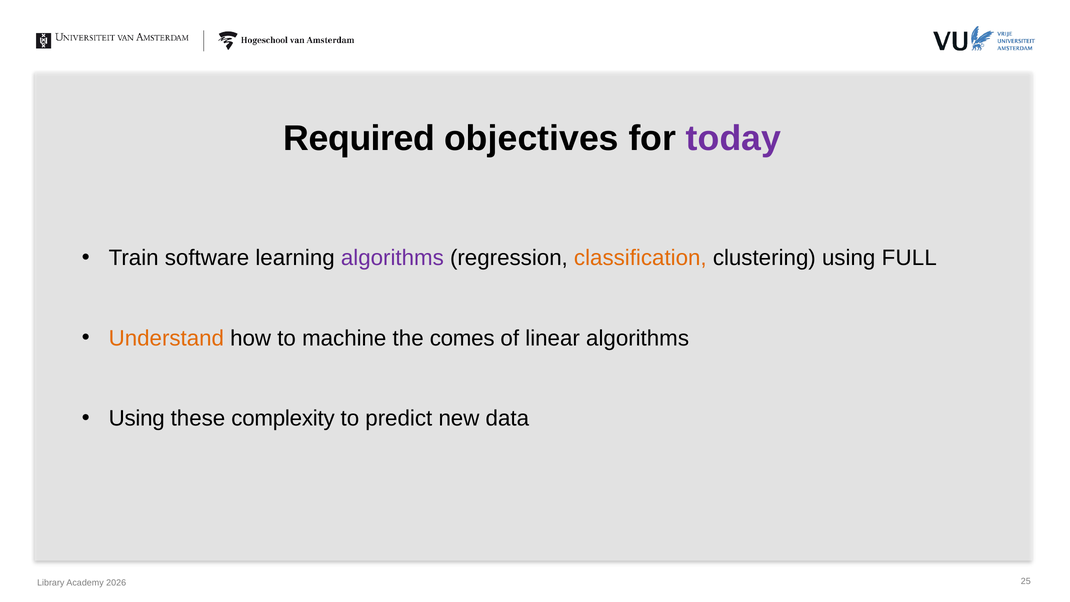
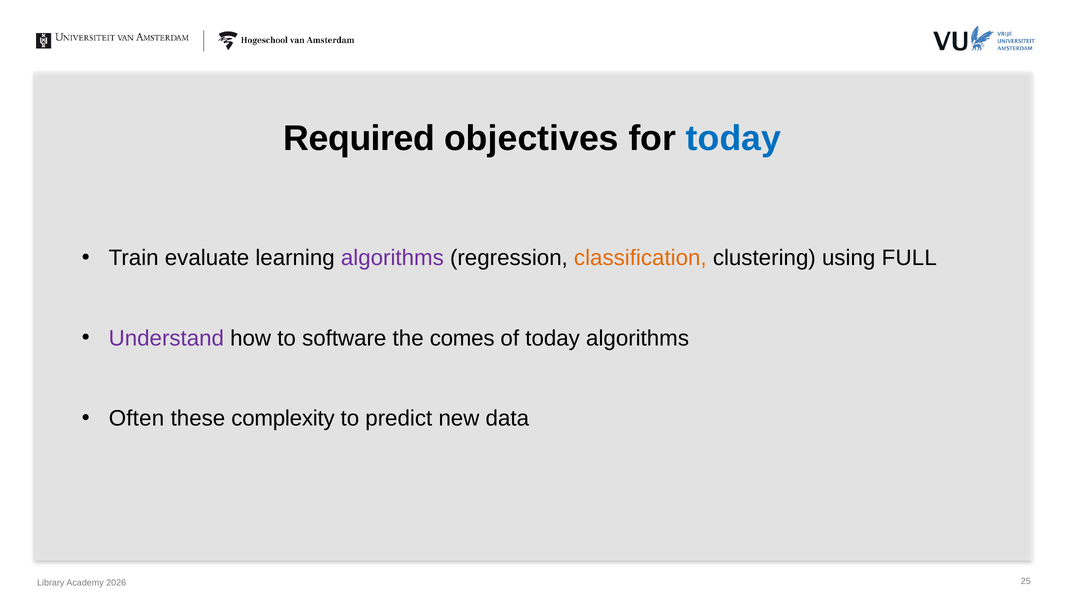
today colour: purple -> blue (734, 138)
software: software -> evaluate (207, 258)
Understand colour: orange -> purple (166, 338)
machine: machine -> software (344, 338)
of linear: linear -> today (553, 338)
Using: Using -> Often (136, 418)
